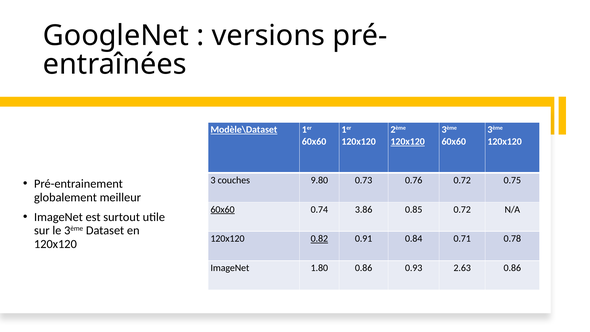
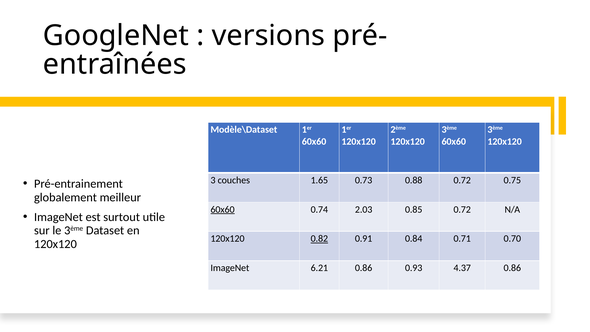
Modèle\Dataset underline: present -> none (244, 130)
120x120 underline: present -> none (408, 142)
9.80: 9.80 -> 1.65 (319, 180)
0.76: 0.76 -> 0.88 (414, 180)
3.86: 3.86 -> 2.03 (364, 209)
0.78: 0.78 -> 0.70 (512, 239)
1.80: 1.80 -> 6.21 (319, 268)
2.63: 2.63 -> 4.37 (462, 268)
